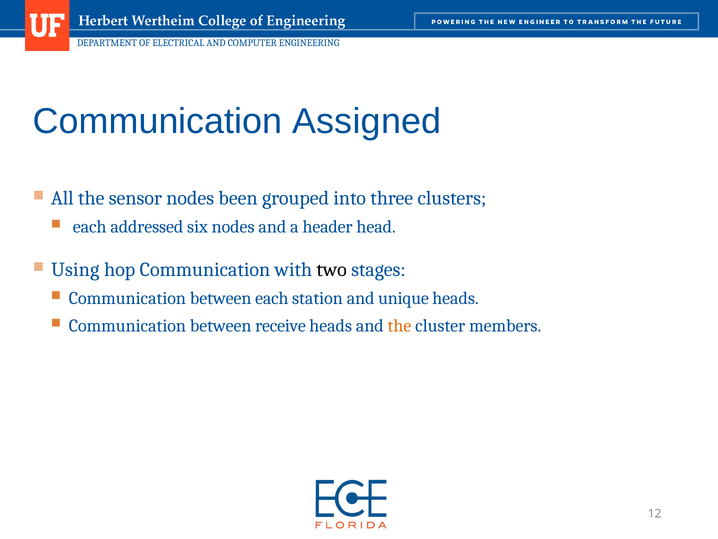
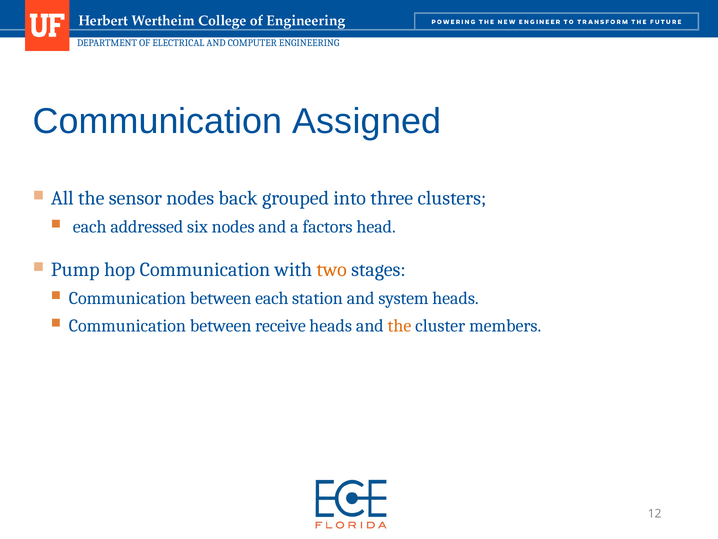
been: been -> back (238, 198)
header: header -> factors (328, 227)
Using: Using -> Pump (75, 270)
two colour: black -> orange (332, 270)
unique: unique -> system (403, 298)
